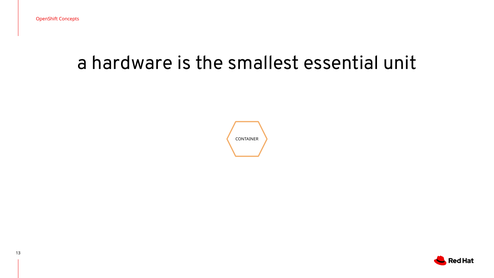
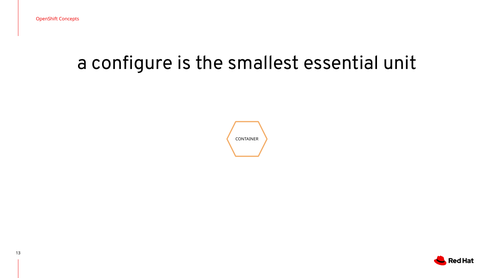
hardware: hardware -> configure (132, 63)
